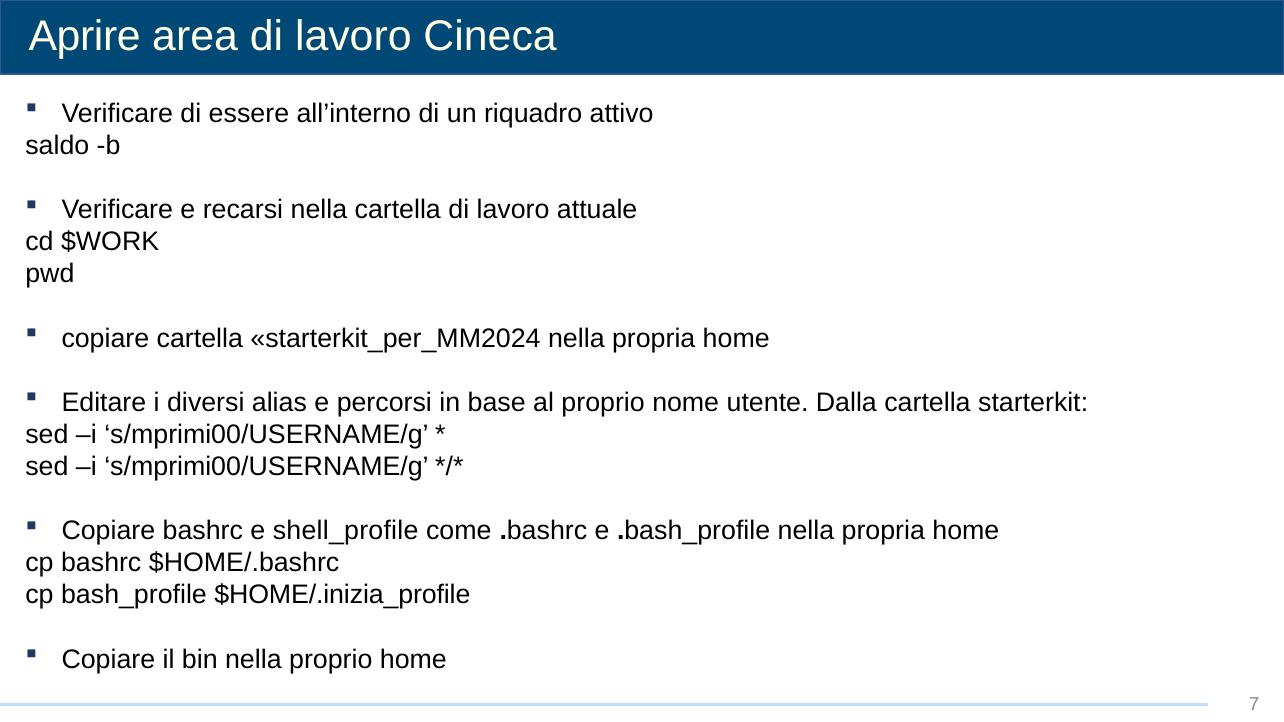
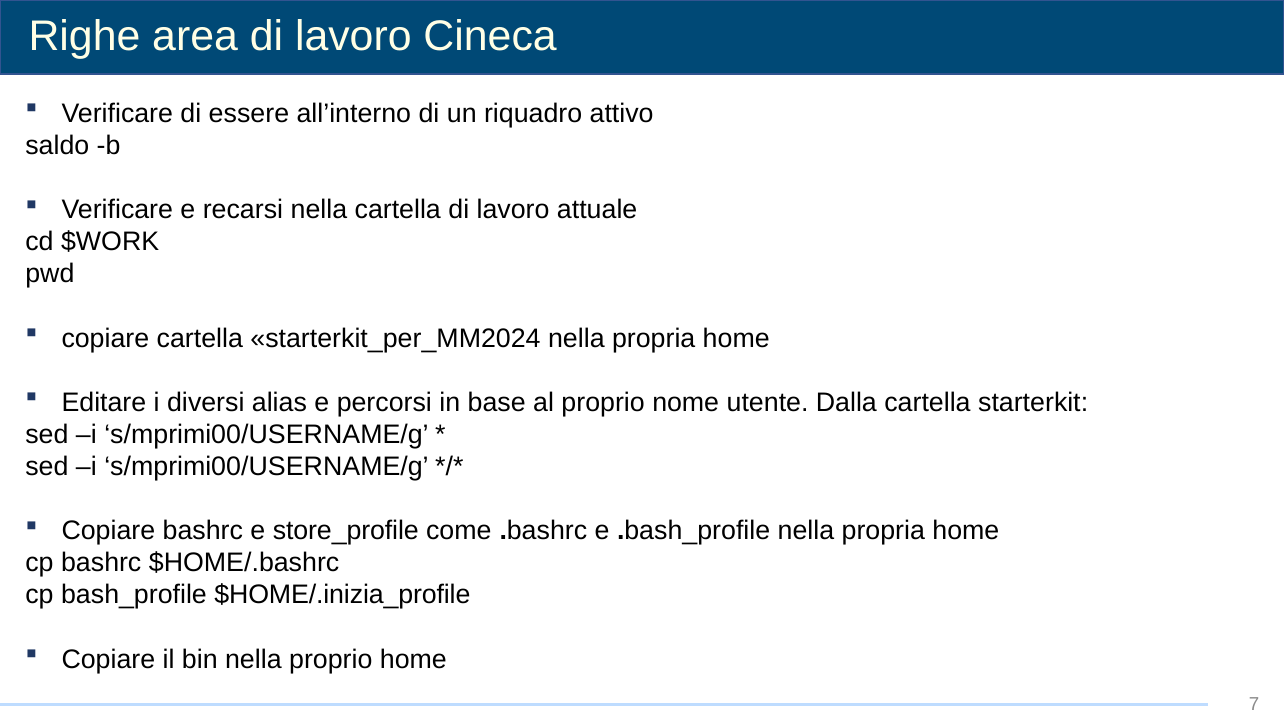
Aprire: Aprire -> Righe (84, 36)
shell_profile: shell_profile -> store_profile (346, 531)
